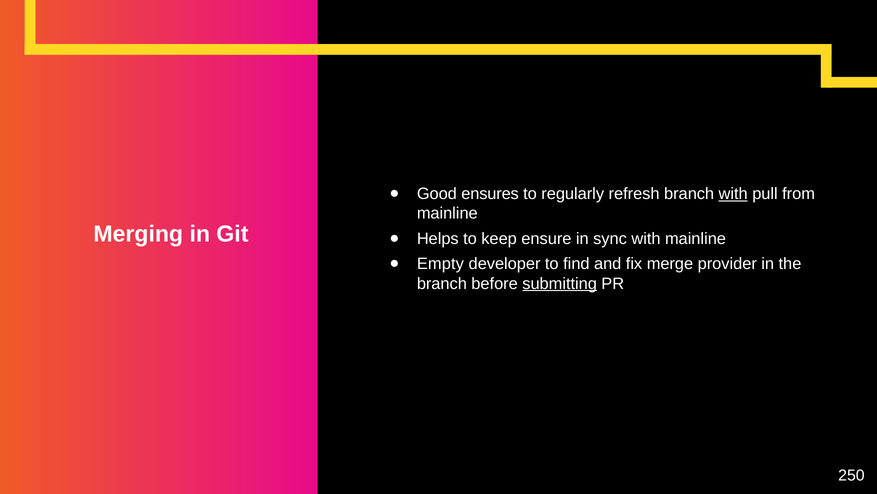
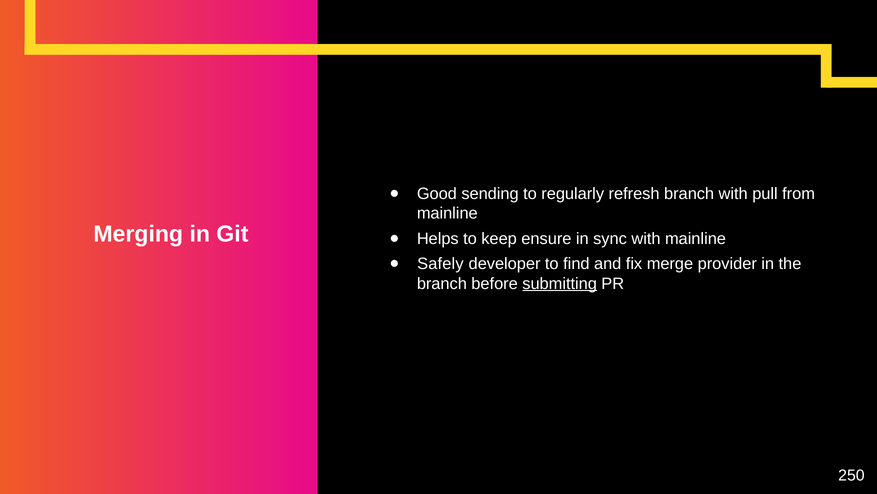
ensures: ensures -> sending (490, 193)
with underline: present -> none (733, 193)
Empty: Empty -> Safely (440, 264)
